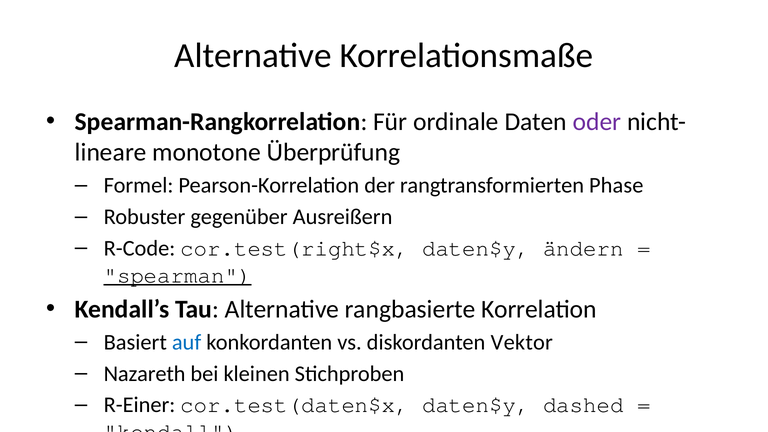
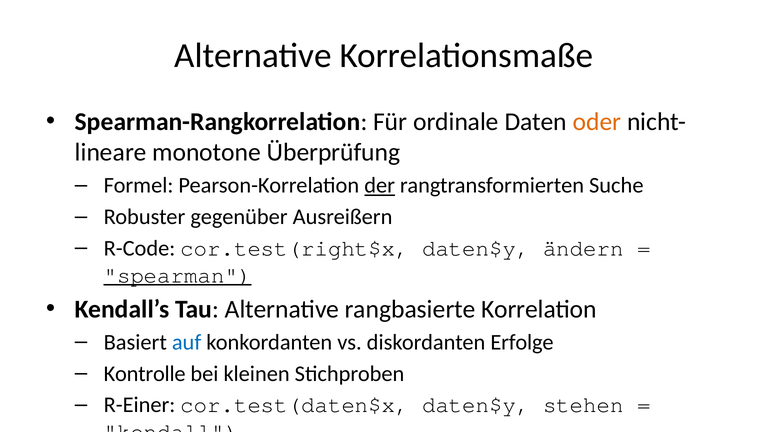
oder colour: purple -> orange (597, 122)
der underline: none -> present (380, 186)
Phase: Phase -> Suche (616, 186)
Vektor: Vektor -> Erfolge (522, 342)
Nazareth: Nazareth -> Kontrolle (145, 374)
dashed: dashed -> stehen (583, 405)
